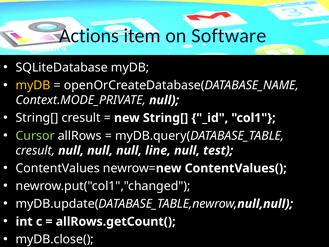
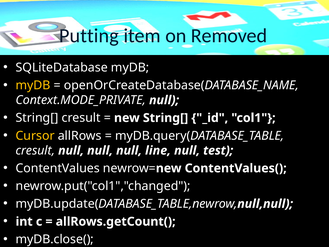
Actions: Actions -> Putting (89, 36)
Software: Software -> Removed (229, 36)
Cursor colour: light green -> yellow (35, 136)
